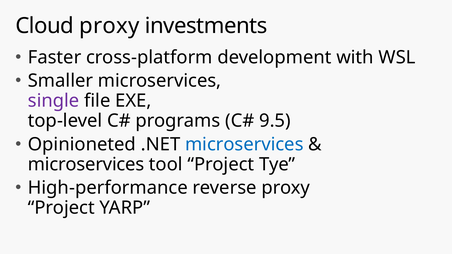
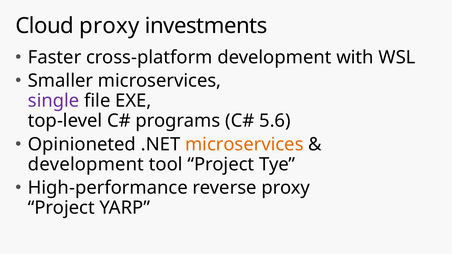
9.5: 9.5 -> 5.6 (275, 121)
microservices colour: blue -> orange (244, 144)
microservices: microservices -> development (86, 164)
